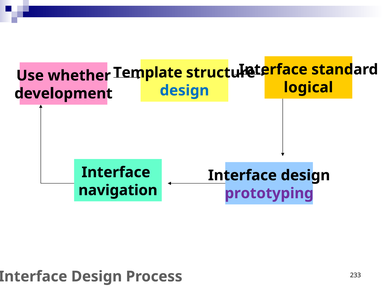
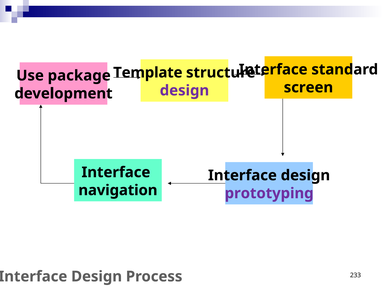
whether: whether -> package (79, 76)
logical: logical -> screen (308, 87)
design colour: blue -> purple (184, 90)
